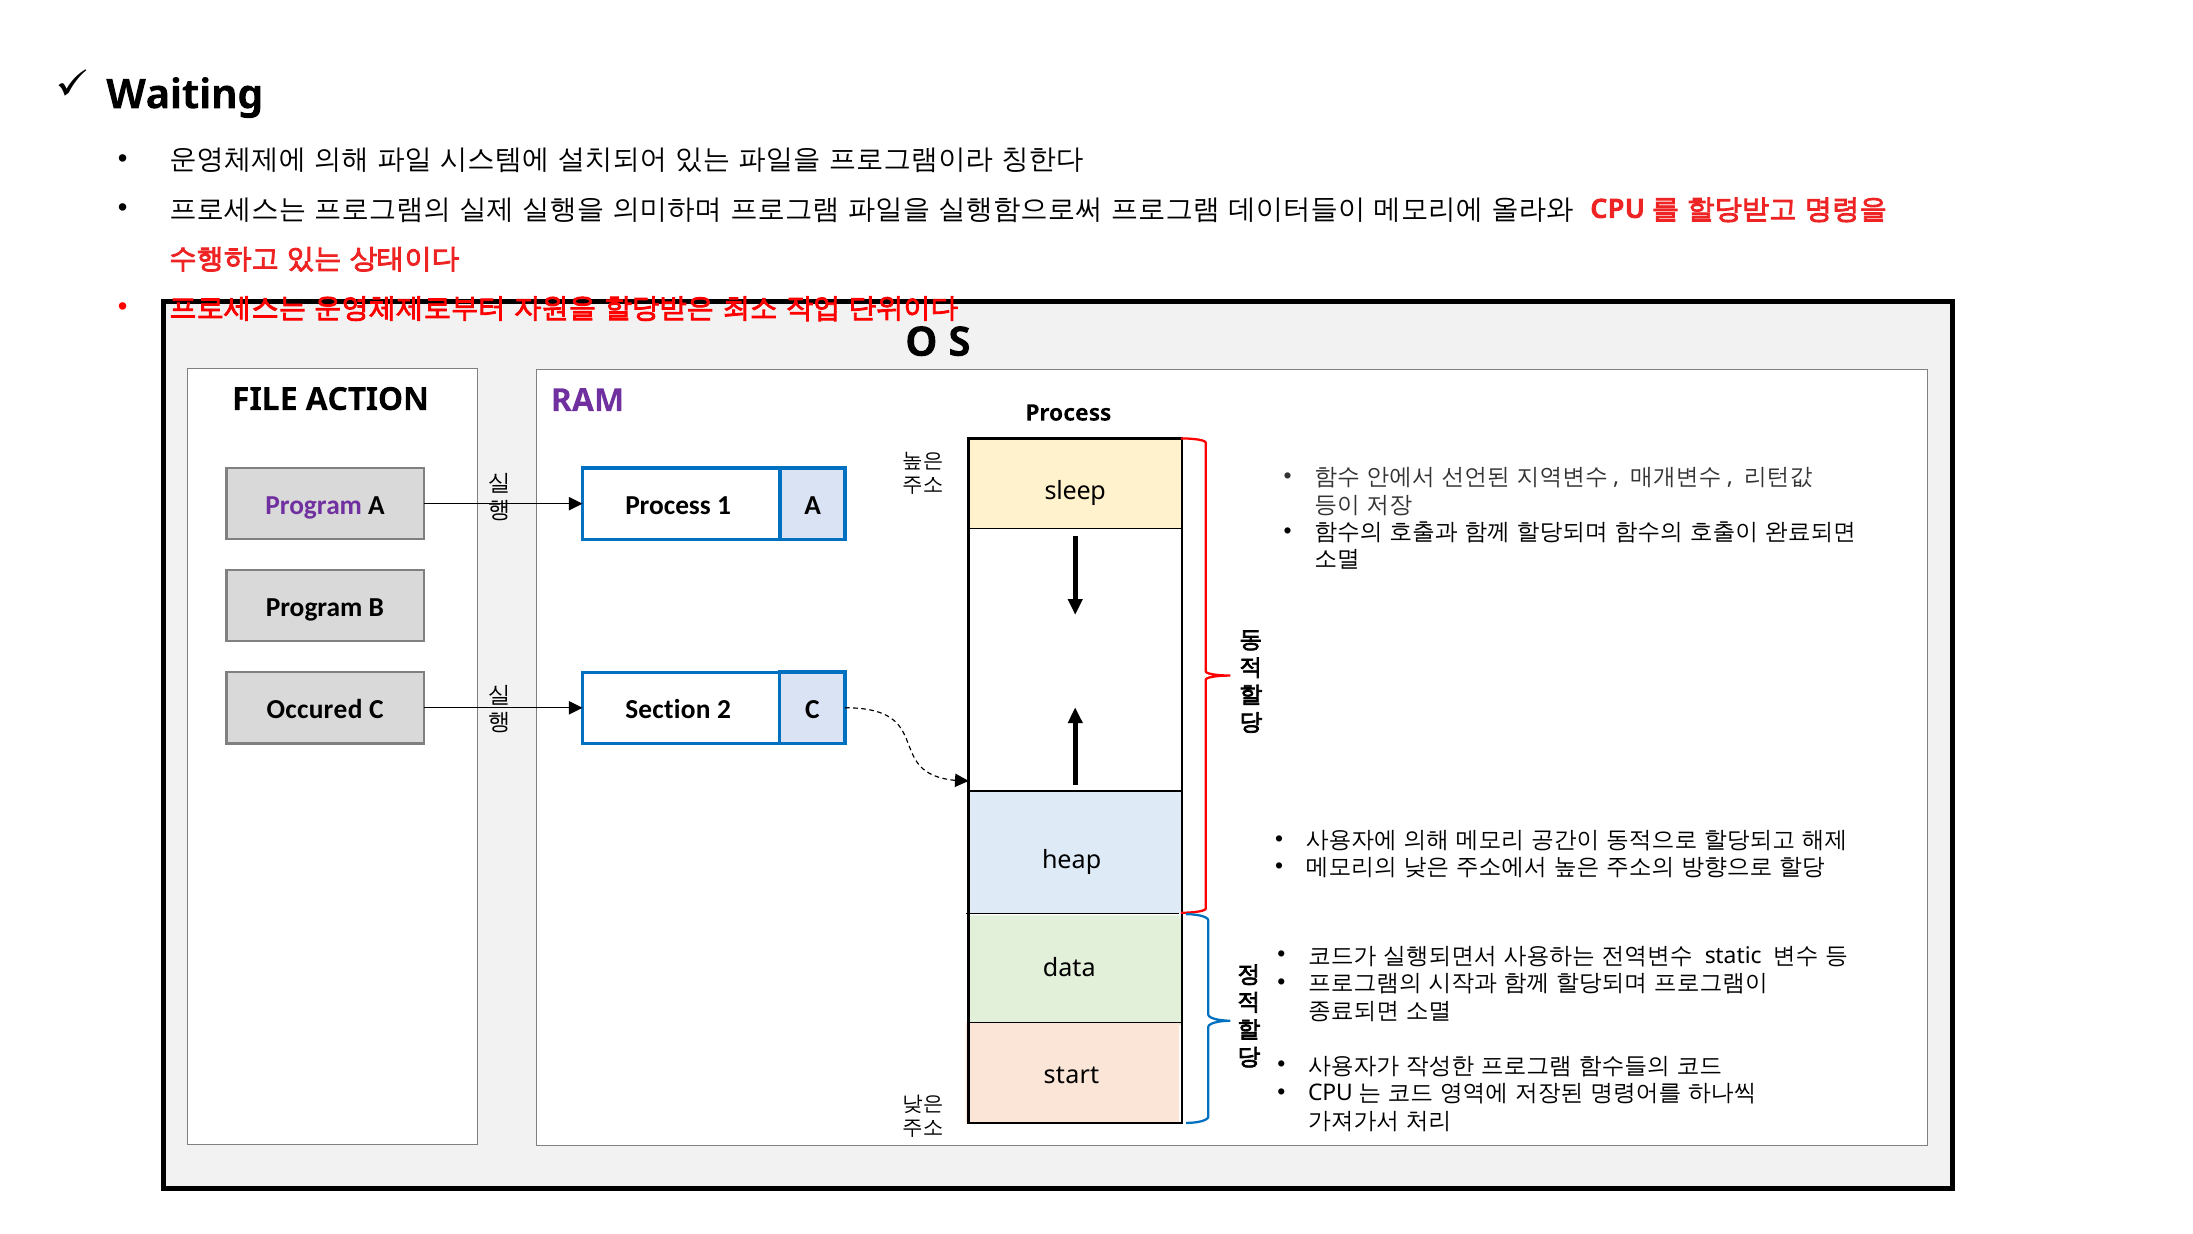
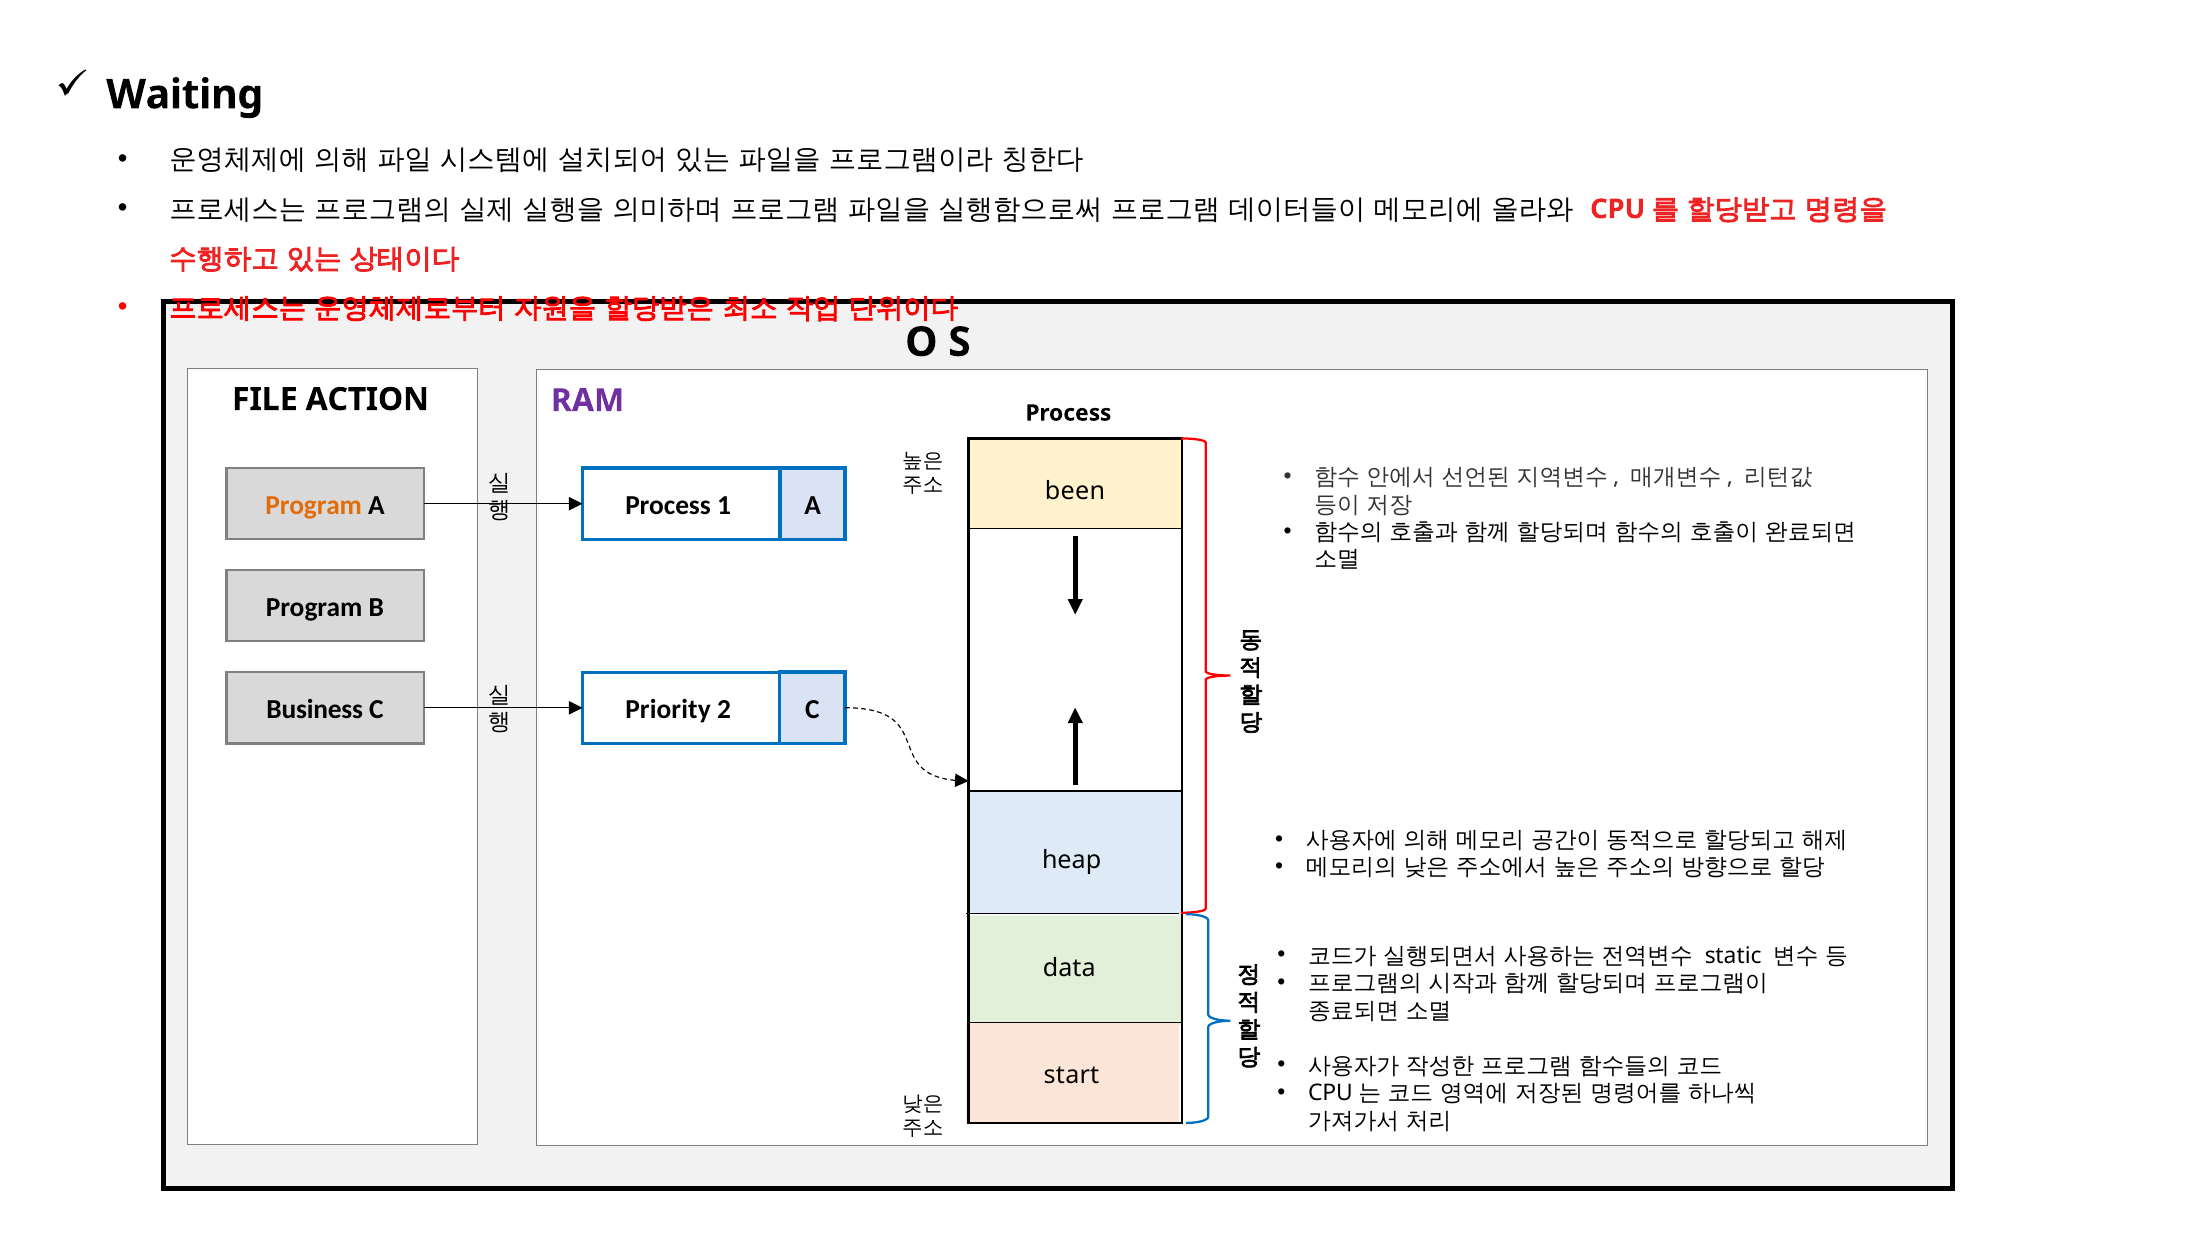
sleep: sleep -> been (1075, 491)
Program colour: purple -> orange (314, 505)
Occured: Occured -> Business (315, 709)
Section: Section -> Priority (668, 709)
